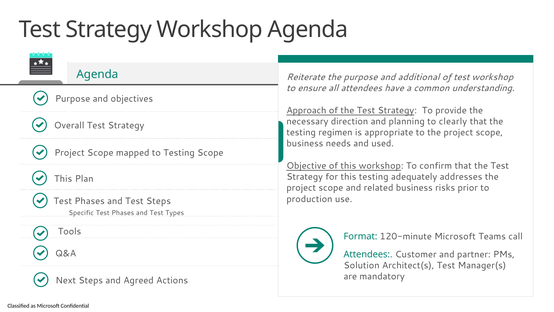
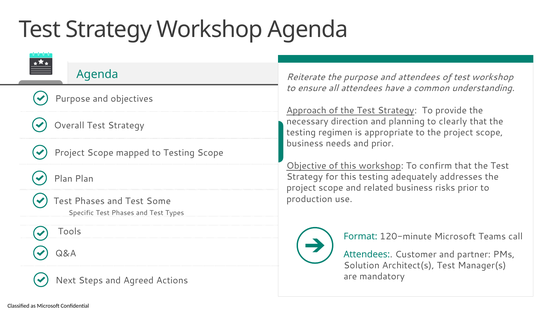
and additional: additional -> attendees (419, 77)
and used: used -> prior (383, 143)
This: This -> Plan (63, 178)
Test Steps: Steps -> Some (159, 201)
